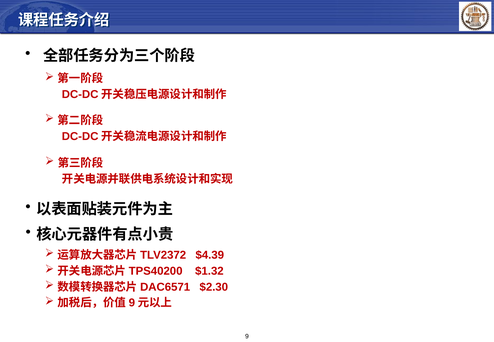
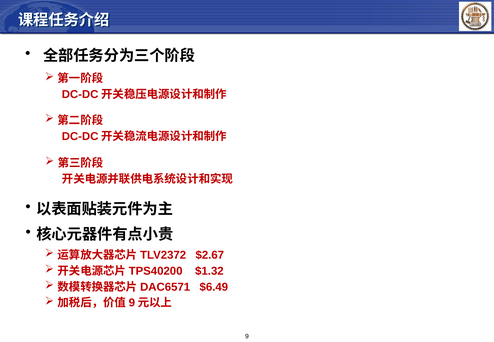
$4.39: $4.39 -> $2.67 (210, 255)
$2.30: $2.30 -> $6.49 (214, 287)
